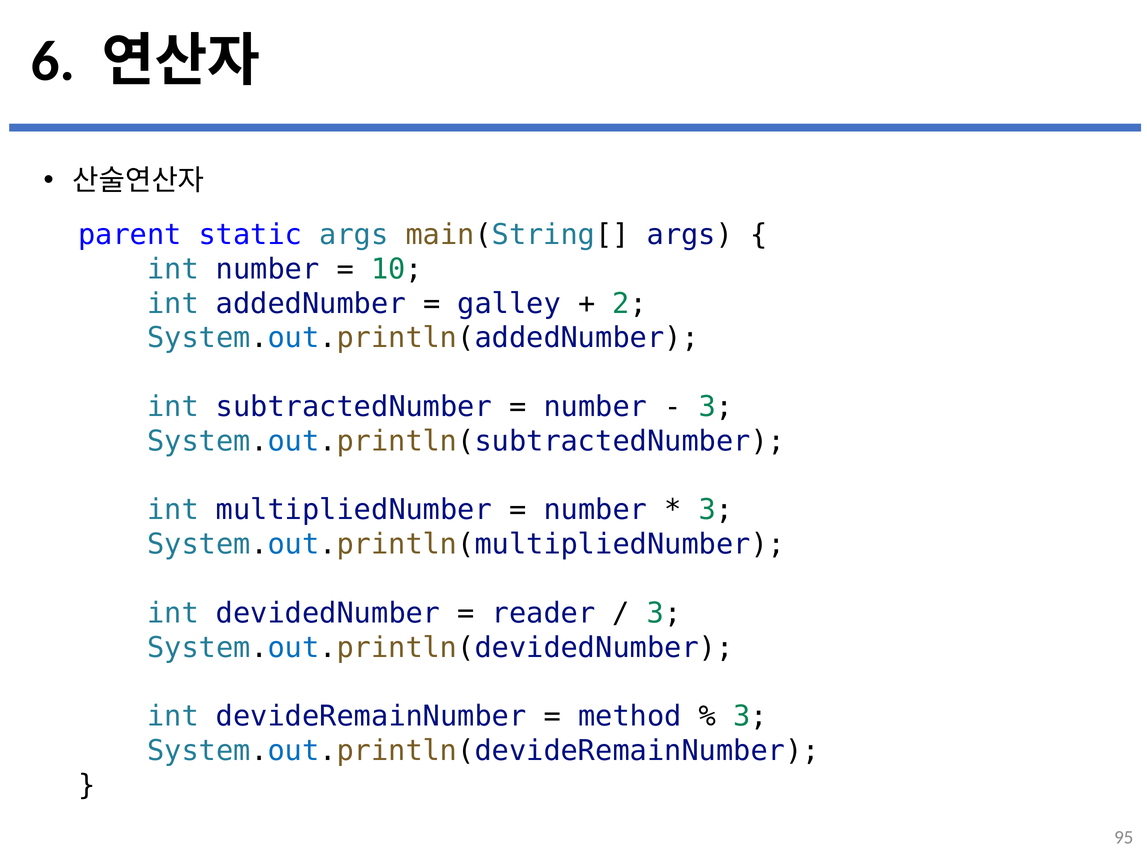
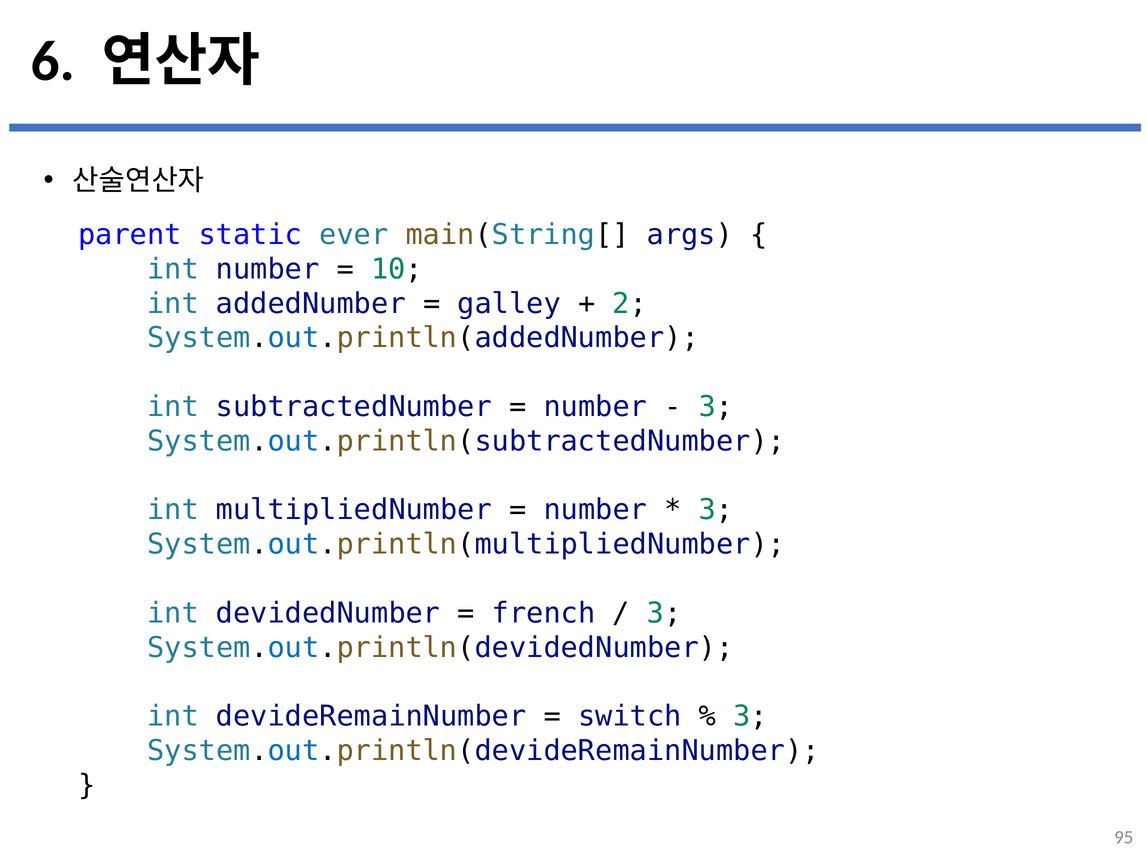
static args: args -> ever (354, 235)
reader: reader -> french (544, 613)
method: method -> switch (630, 717)
